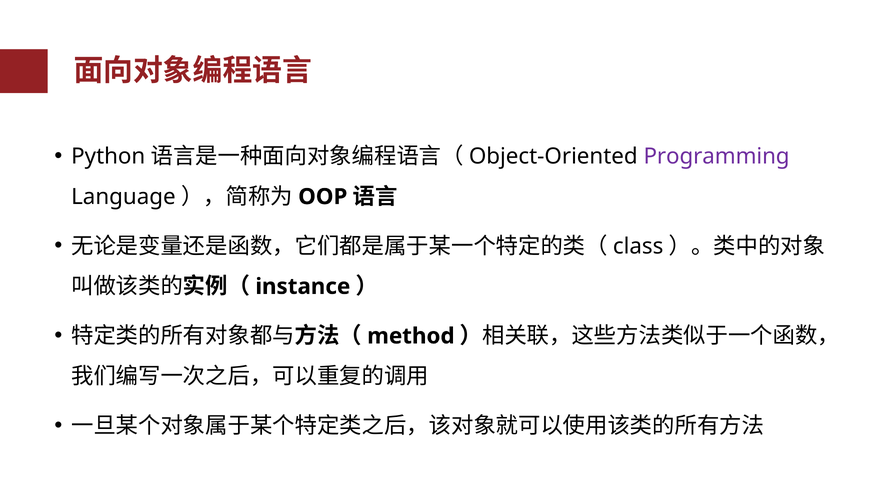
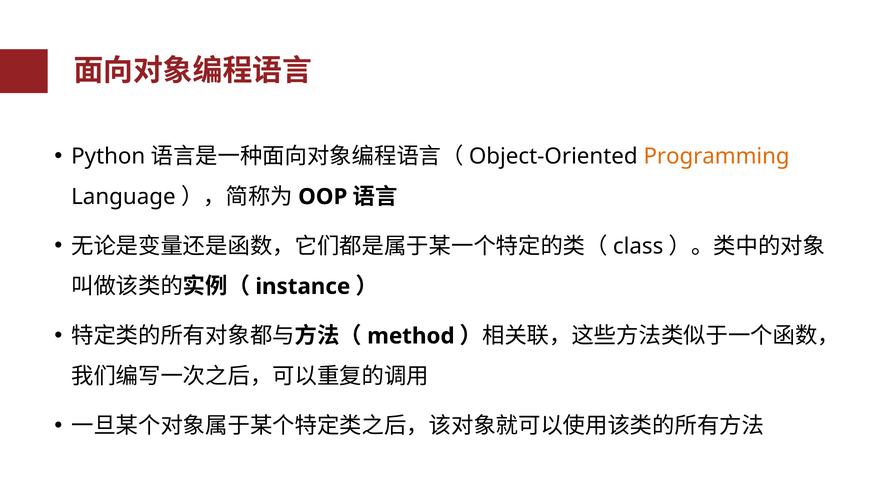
Programming colour: purple -> orange (717, 156)
